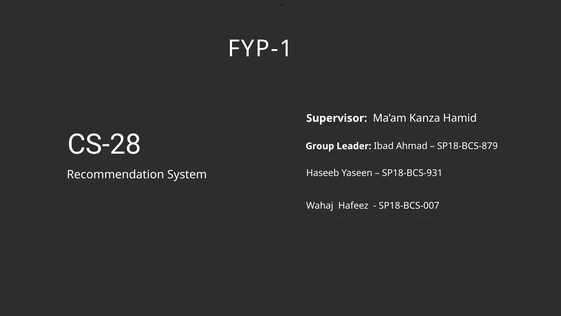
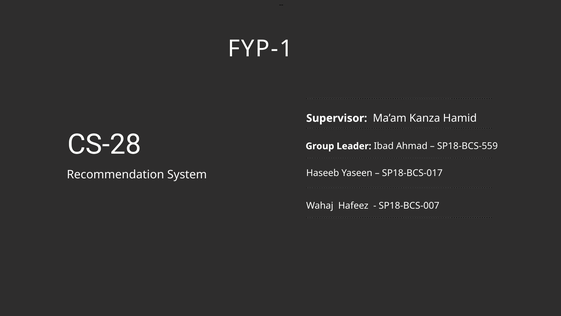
SP18-BCS-879: SP18-BCS-879 -> SP18-BCS-559 (467, 146)
SP18-BCS-931: SP18-BCS-931 -> SP18-BCS-017 (412, 173)
